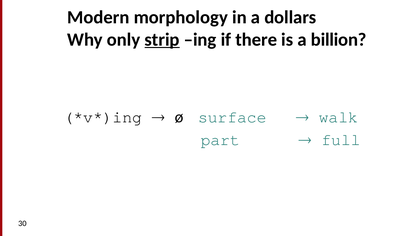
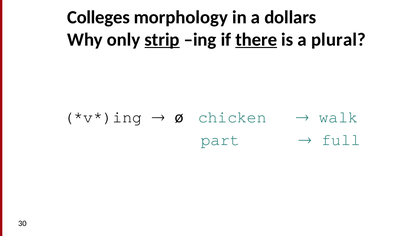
Modern: Modern -> Colleges (98, 17)
there underline: none -> present (256, 40)
billion: billion -> plural (339, 40)
surface: surface -> chicken (232, 117)
